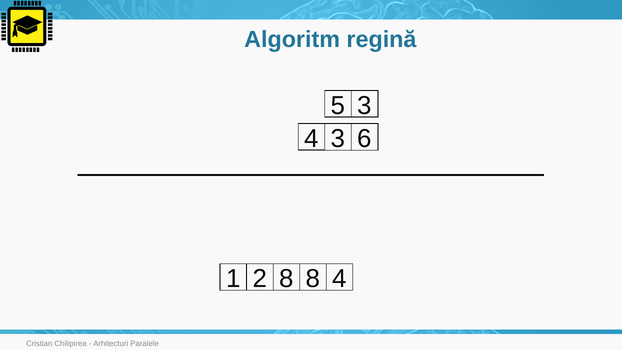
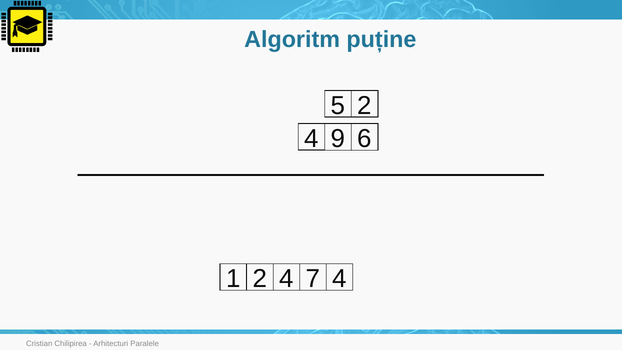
regină: regină -> puține (381, 40)
5 3: 3 -> 2 (365, 106)
4 3: 3 -> 9 (338, 139)
1 8: 8 -> 4 (286, 279)
2 8: 8 -> 7 (313, 279)
